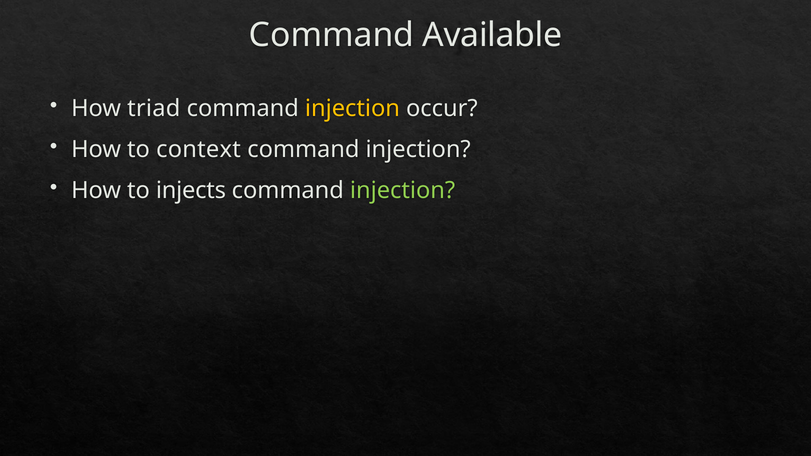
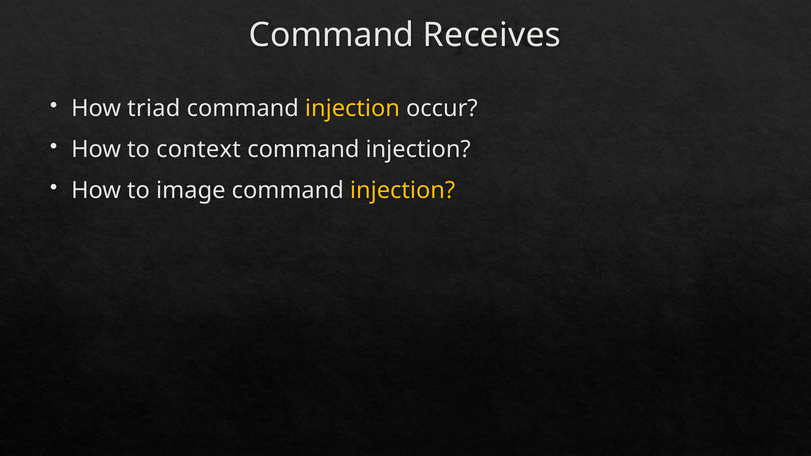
Available: Available -> Receives (492, 35)
injects: injects -> image (191, 191)
injection colour: light green -> yellow (403, 191)
